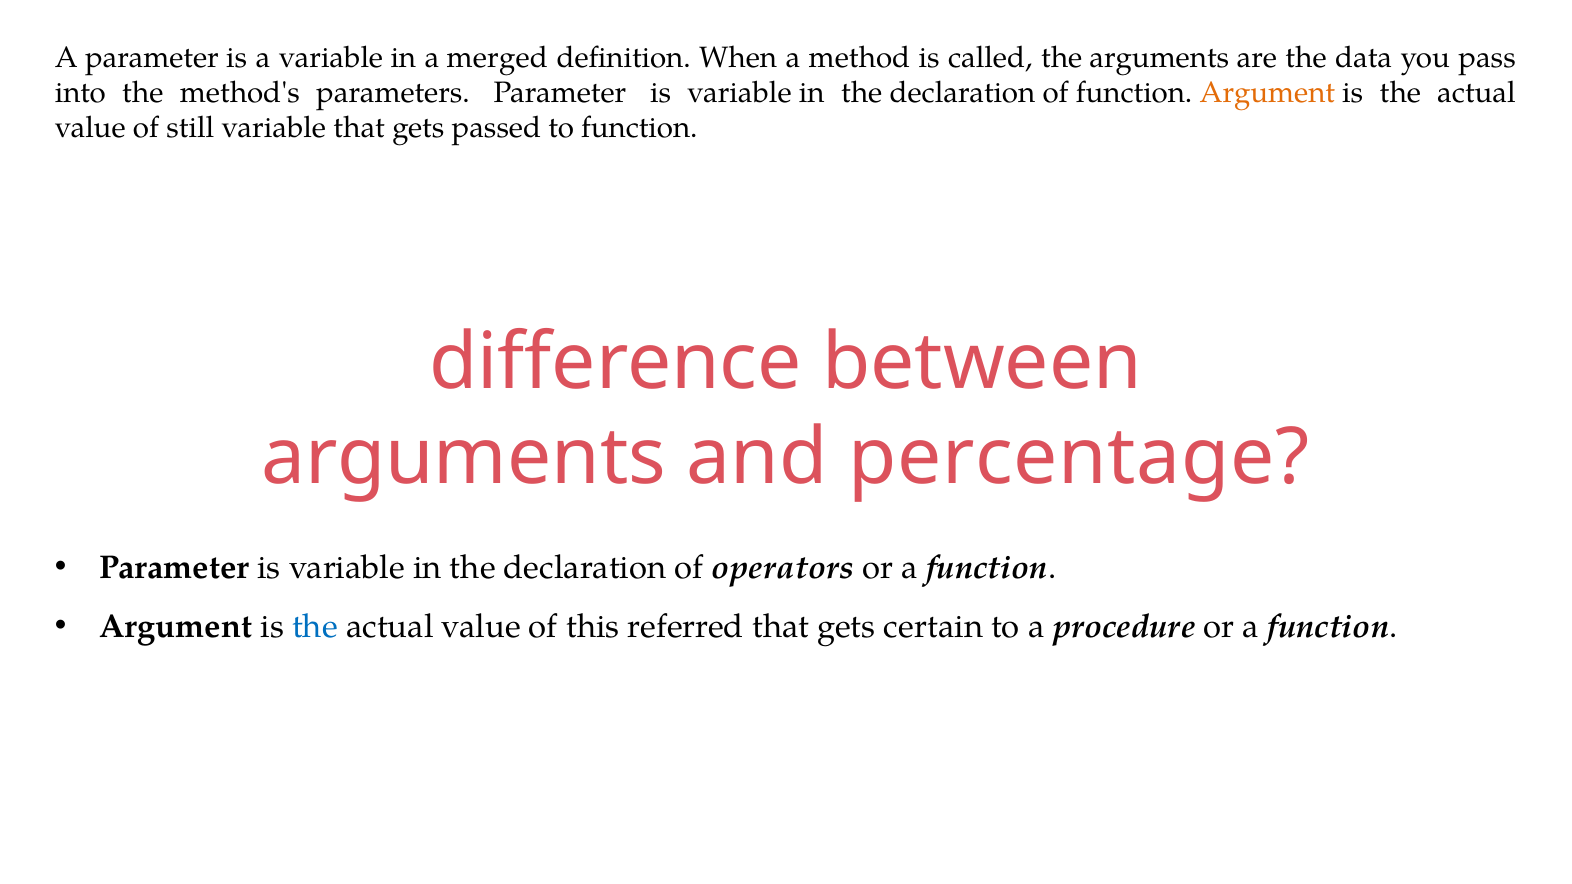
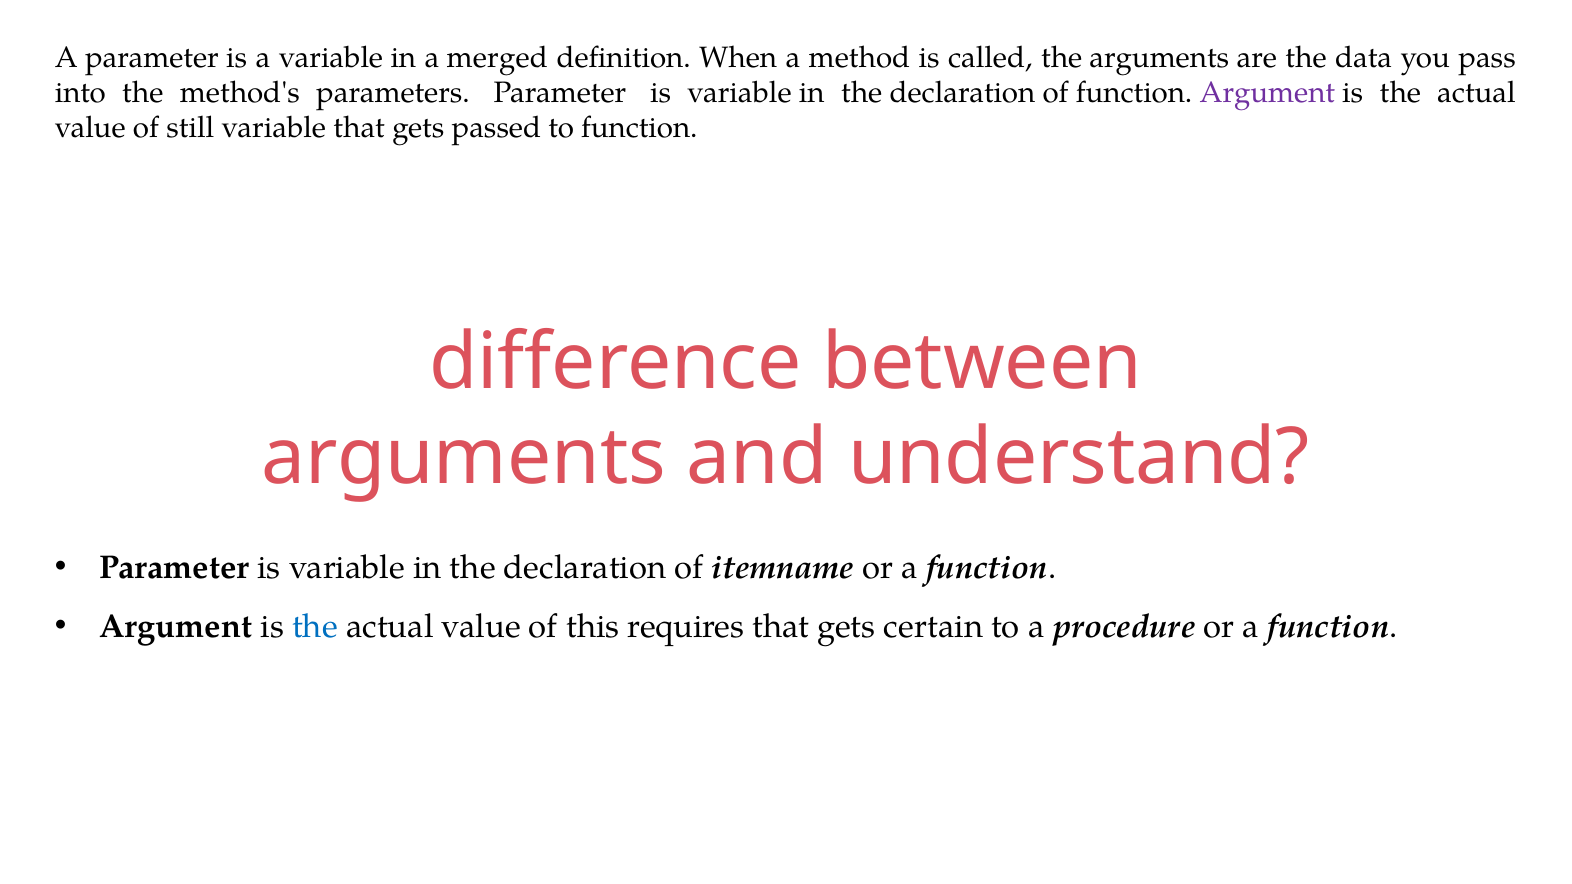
Argument colour: orange -> purple (1267, 93)
percentage: percentage -> understand (1079, 457)
operators: operators -> itemname (783, 568)
referred: referred -> requires (686, 627)
